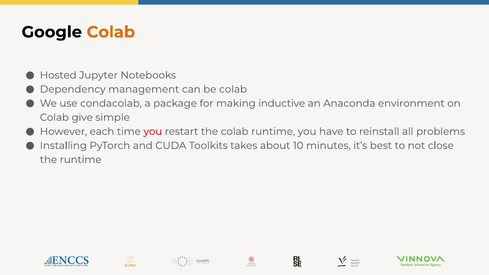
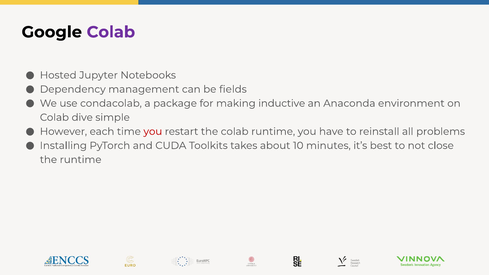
Colab colour: orange -> purple (111, 32)
be colab: colab -> fields (233, 89)
give: give -> dive (82, 117)
